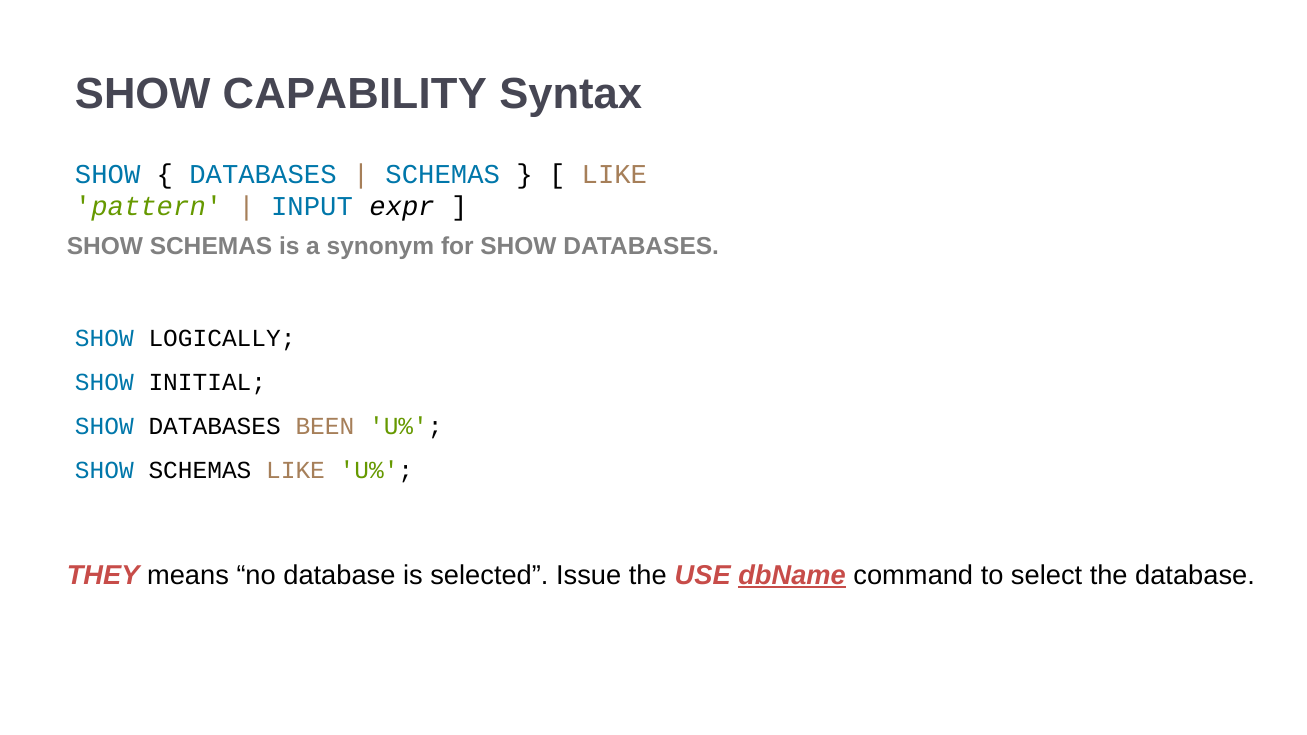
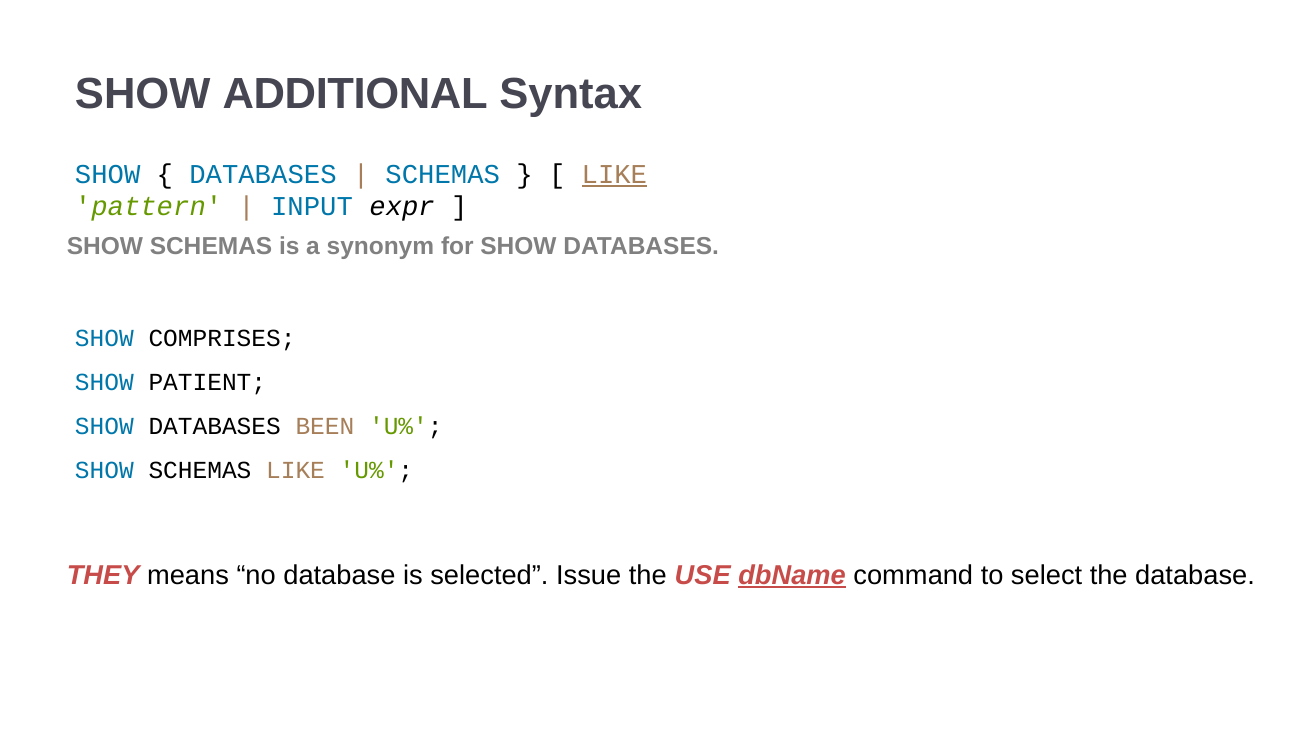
CAPABILITY: CAPABILITY -> ADDITIONAL (355, 95)
LIKE underline: none -> present (614, 174)
LOGICALLY: LOGICALLY -> COMPRISES (222, 338)
INITIAL: INITIAL -> PATIENT (207, 382)
